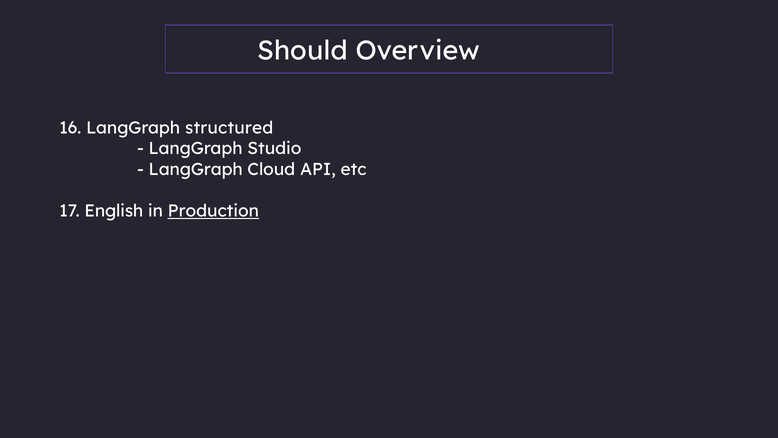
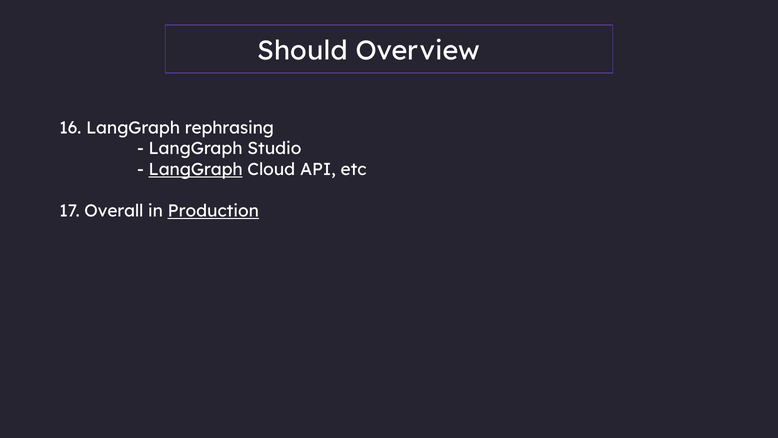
structured: structured -> rephrasing (229, 128)
LangGraph underline: none -> present (196, 169)
English: English -> Overall (114, 211)
